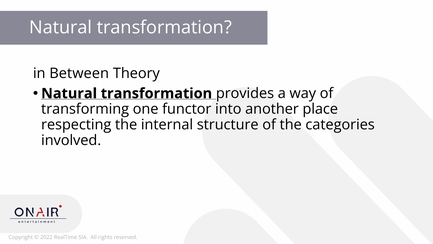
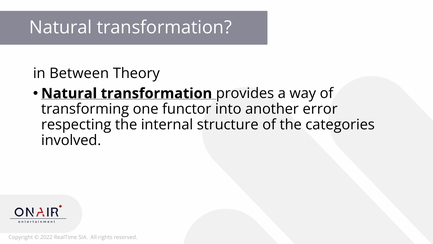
place: place -> error (320, 109)
